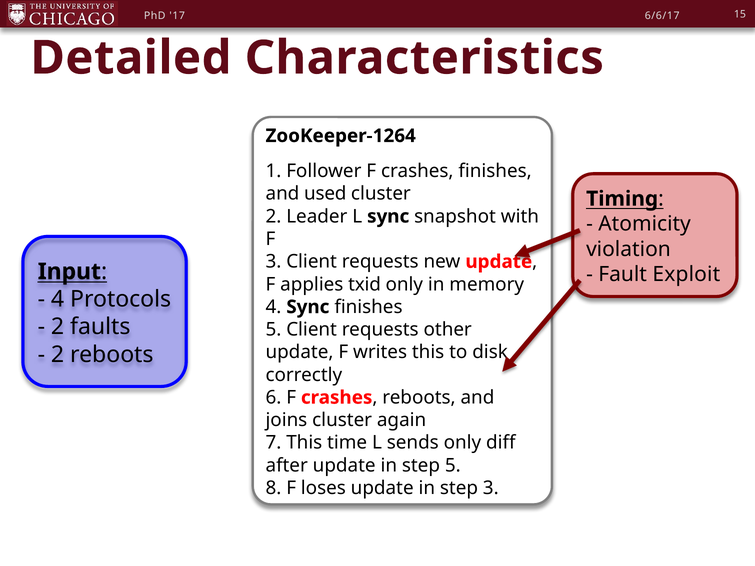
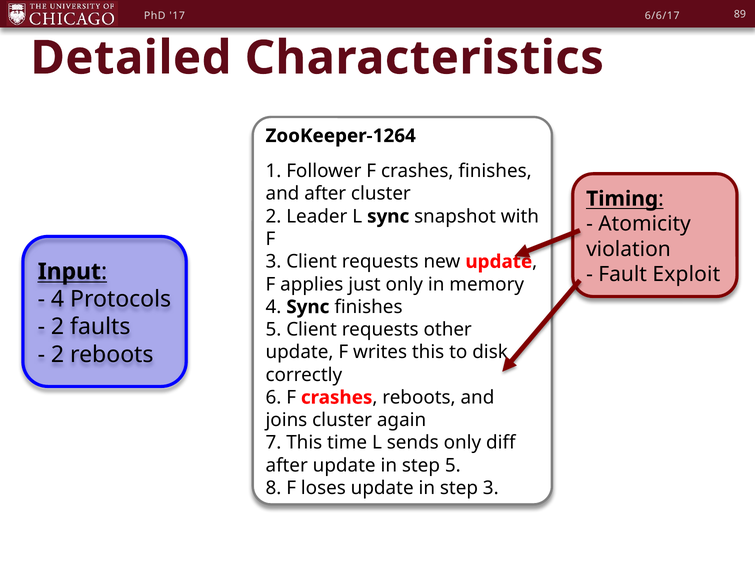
15: 15 -> 89 (740, 14)
and used: used -> after (325, 194)
txid: txid -> just (364, 284)
